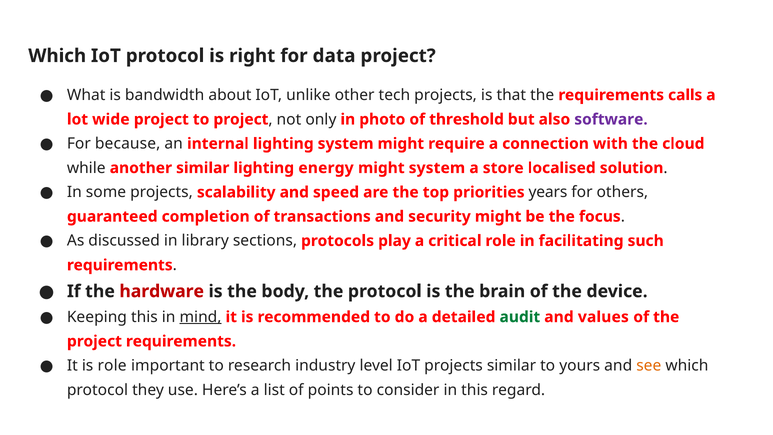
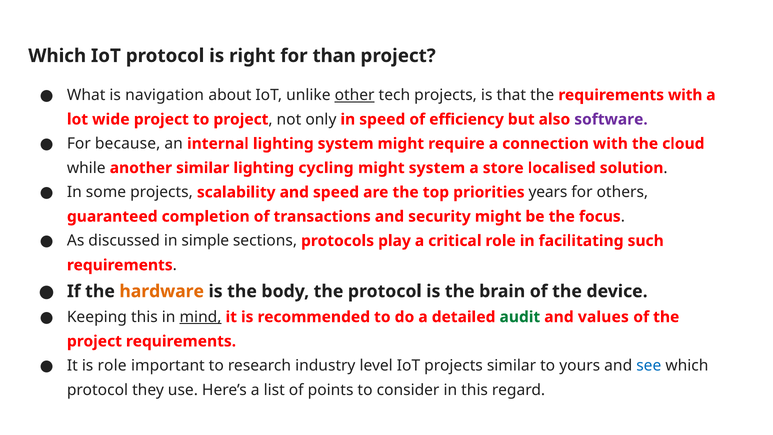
data: data -> than (334, 56)
bandwidth: bandwidth -> navigation (165, 95)
other underline: none -> present (355, 95)
requirements calls: calls -> with (685, 95)
in photo: photo -> speed (382, 119)
threshold: threshold -> efficiency (467, 119)
energy: energy -> cycling (326, 168)
library: library -> simple (205, 241)
hardware colour: red -> orange (162, 291)
see colour: orange -> blue (649, 365)
